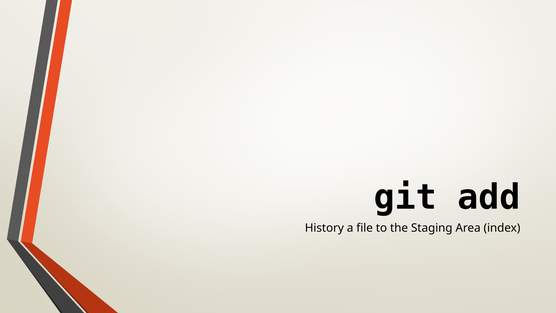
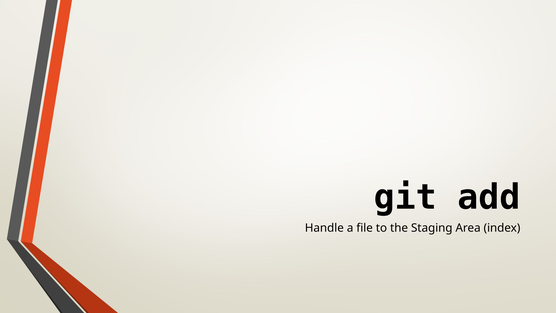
History: History -> Handle (324, 228)
